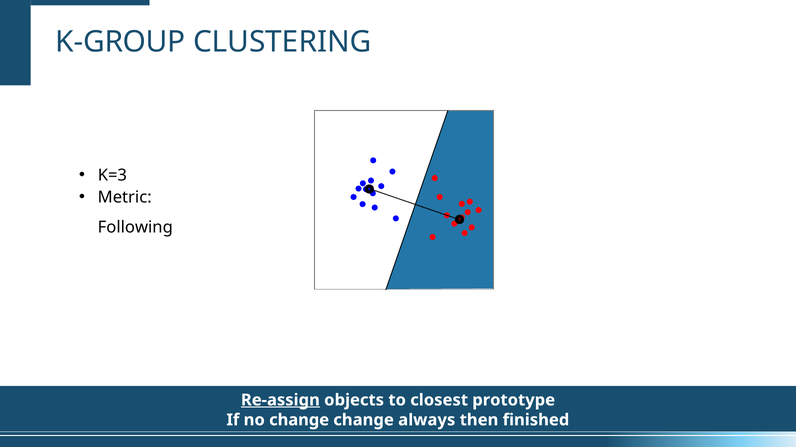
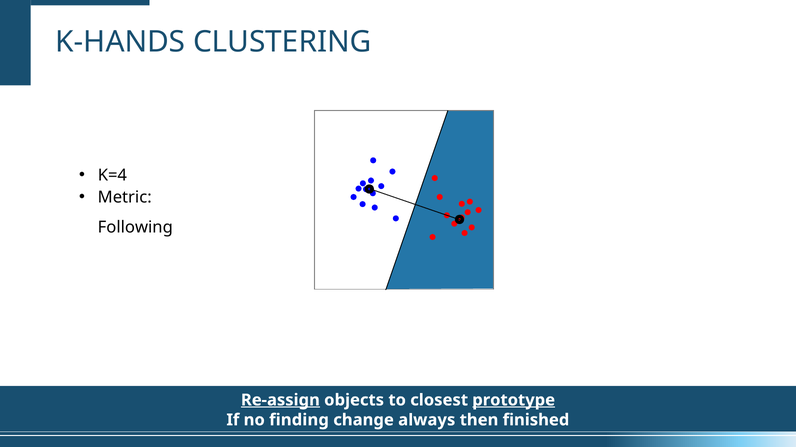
K-GROUP: K-GROUP -> K-HANDS (120, 42)
K=3: K=3 -> K=4 (112, 175)
prototype underline: none -> present (514, 401)
no change: change -> finding (299, 421)
